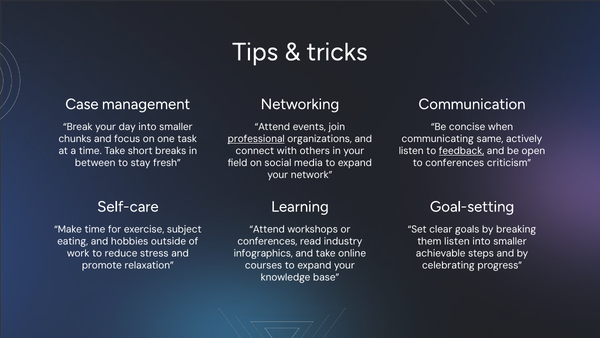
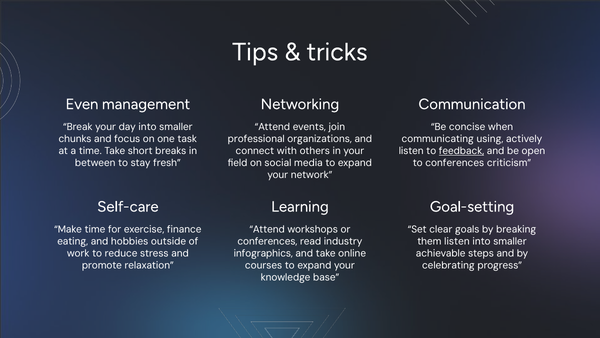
Case: Case -> Even (82, 104)
professional underline: present -> none (256, 139)
same: same -> using (490, 139)
subject: subject -> finance (184, 229)
